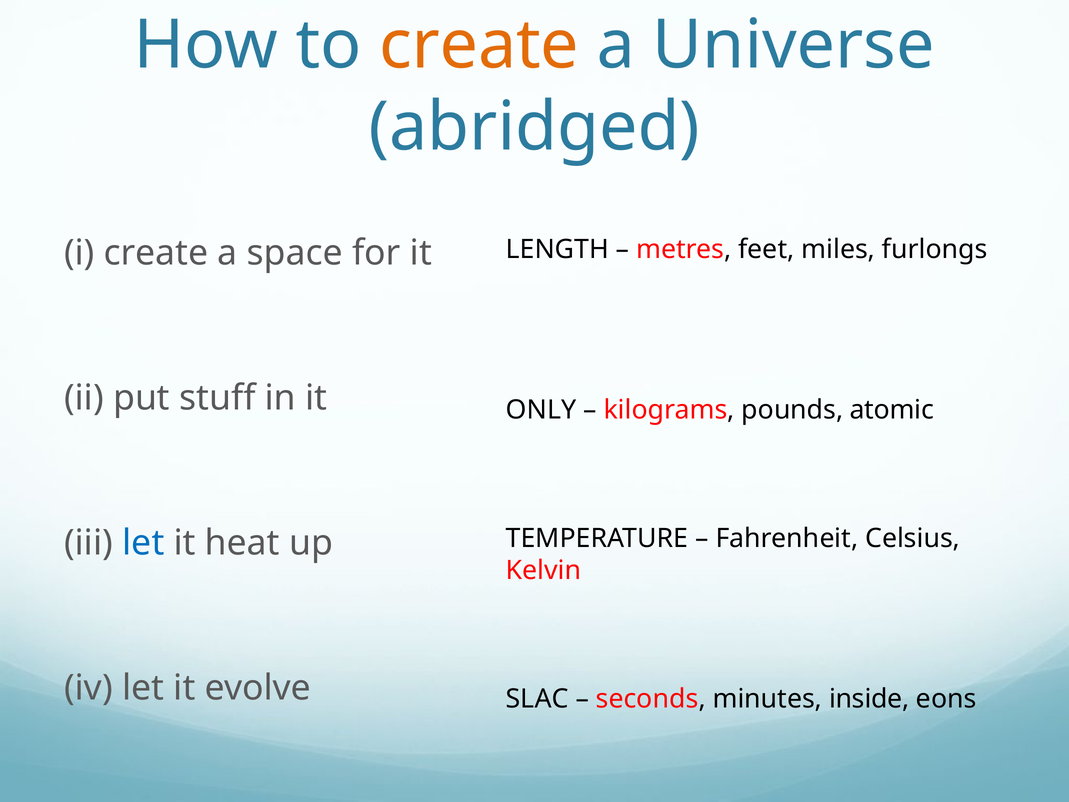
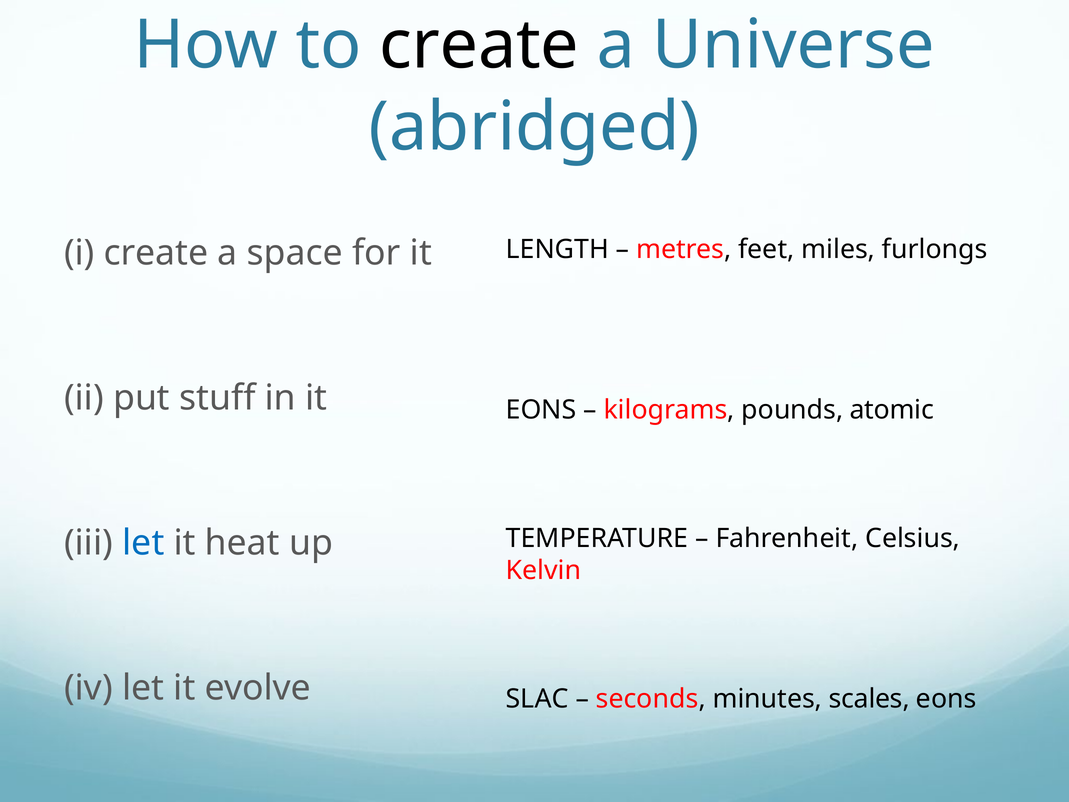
create colour: orange -> black (479, 45)
ONLY: ONLY -> EONS (541, 410)
inside: inside -> scales (869, 698)
